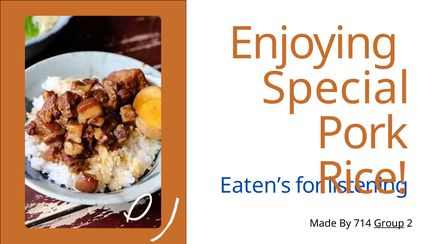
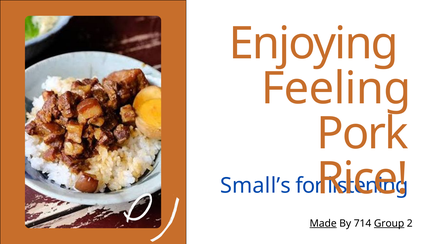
Special: Special -> Feeling (336, 88)
Eaten’s: Eaten’s -> Small’s (255, 185)
Made underline: none -> present (323, 223)
